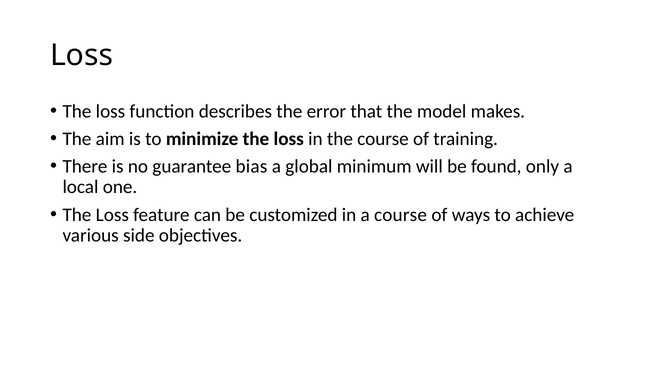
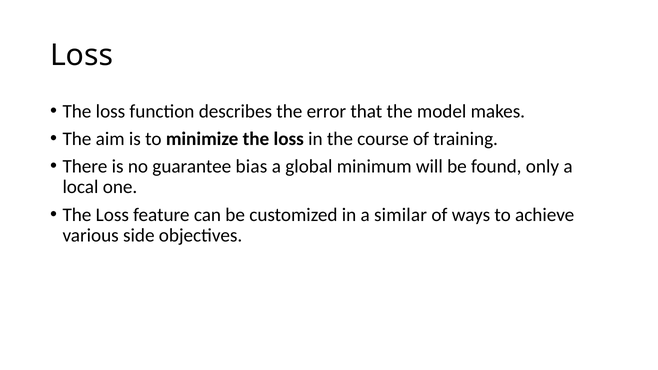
a course: course -> similar (401, 215)
